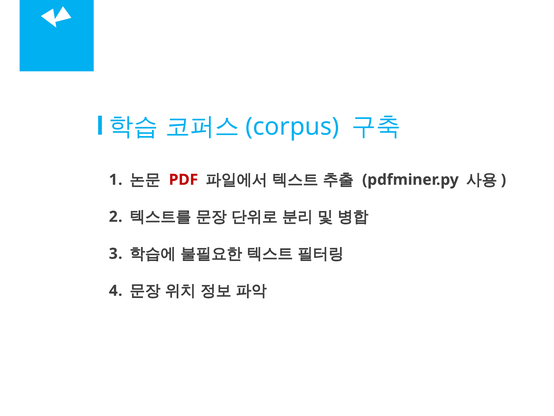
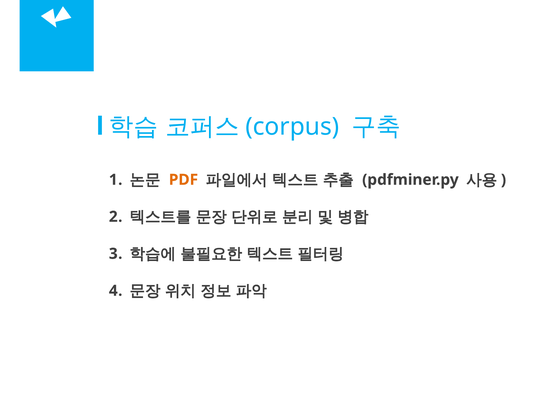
PDF colour: red -> orange (183, 180)
